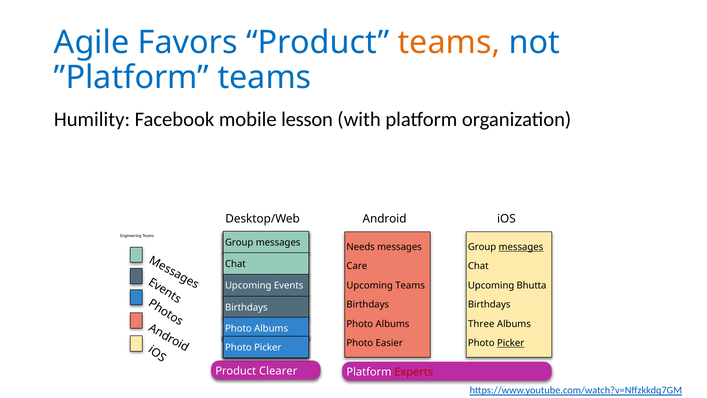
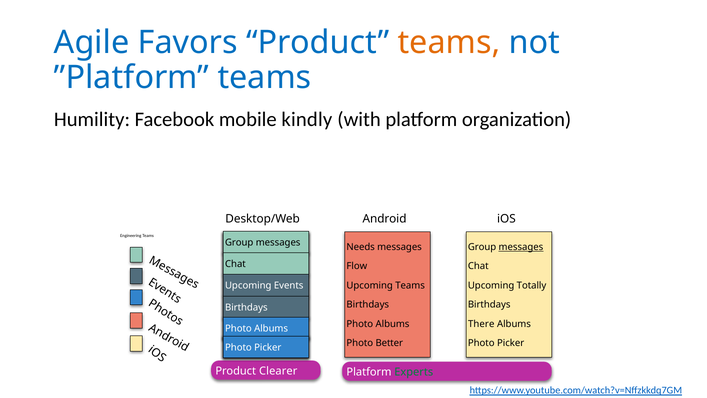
lesson: lesson -> kindly (307, 120)
Care: Care -> Flow (357, 266)
Bhutta: Bhutta -> Totally (532, 285)
Three: Three -> There (481, 324)
Easier: Easier -> Better (389, 343)
Picker underline: present -> none (511, 343)
Experts colour: red -> green (414, 372)
